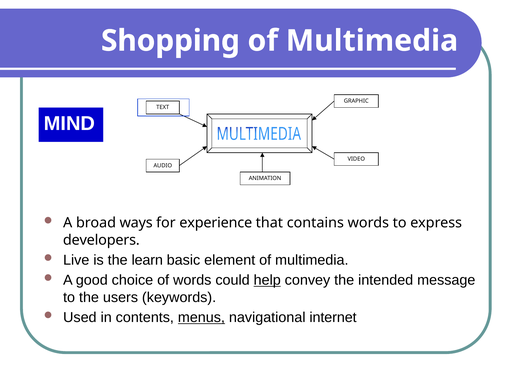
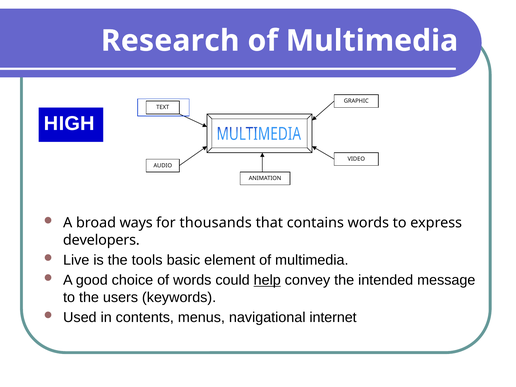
Shopping: Shopping -> Research (170, 41)
MIND: MIND -> HIGH (69, 124)
experience: experience -> thousands (216, 223)
learn: learn -> tools (147, 260)
menus underline: present -> none (201, 317)
